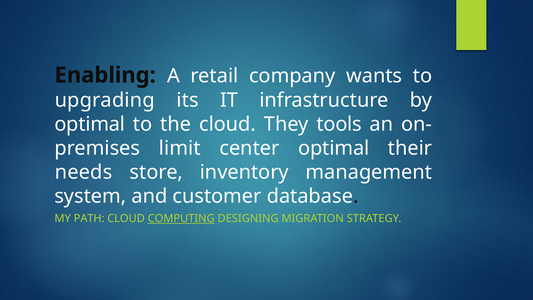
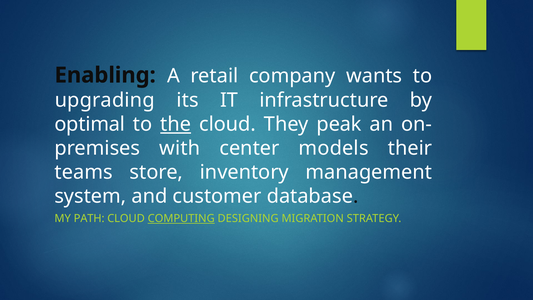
the underline: none -> present (176, 124)
tools: tools -> peak (339, 124)
limit: limit -> with (180, 148)
center optimal: optimal -> models (334, 148)
needs: needs -> teams (84, 172)
